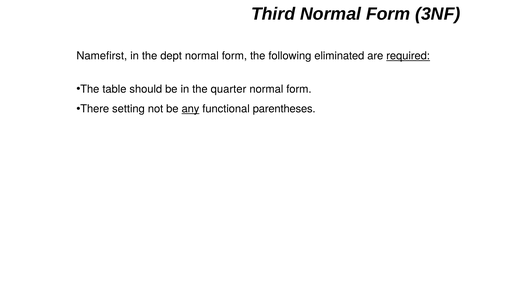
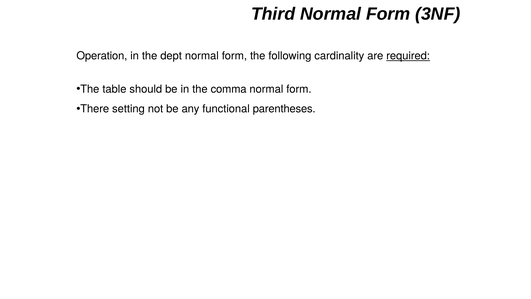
Namefirst: Namefirst -> Operation (102, 56)
eliminated: eliminated -> cardinality (339, 56)
quarter: quarter -> comma (229, 89)
any underline: present -> none (190, 109)
